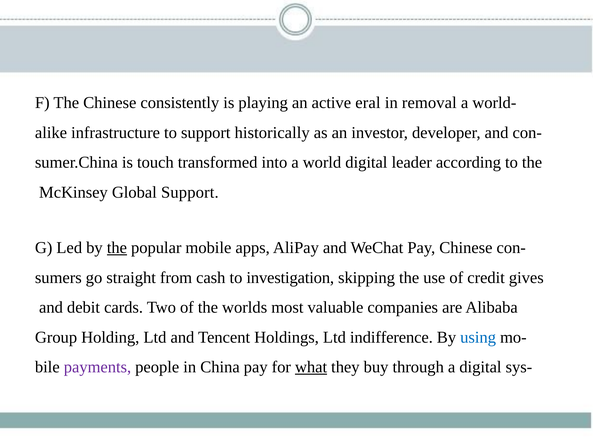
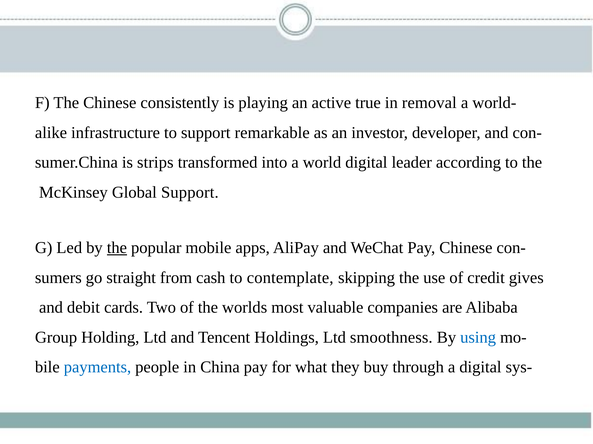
eral: eral -> true (368, 103)
historically: historically -> remarkable (272, 132)
touch: touch -> strips (155, 162)
investigation: investigation -> contemplate (290, 277)
indifference: indifference -> smoothness (391, 337)
payments colour: purple -> blue (97, 367)
what underline: present -> none (311, 367)
